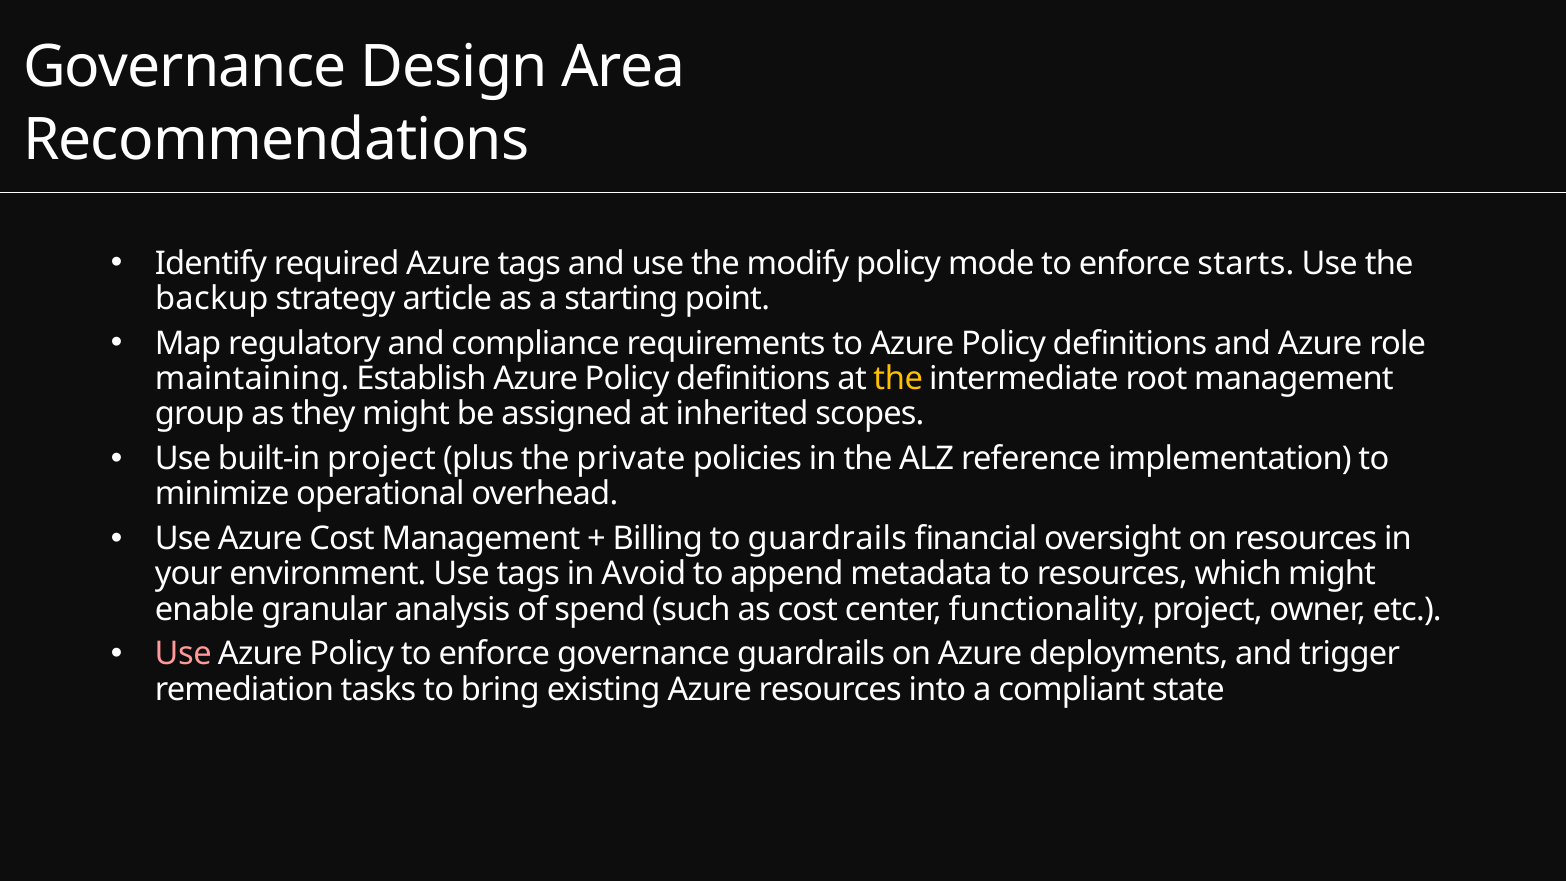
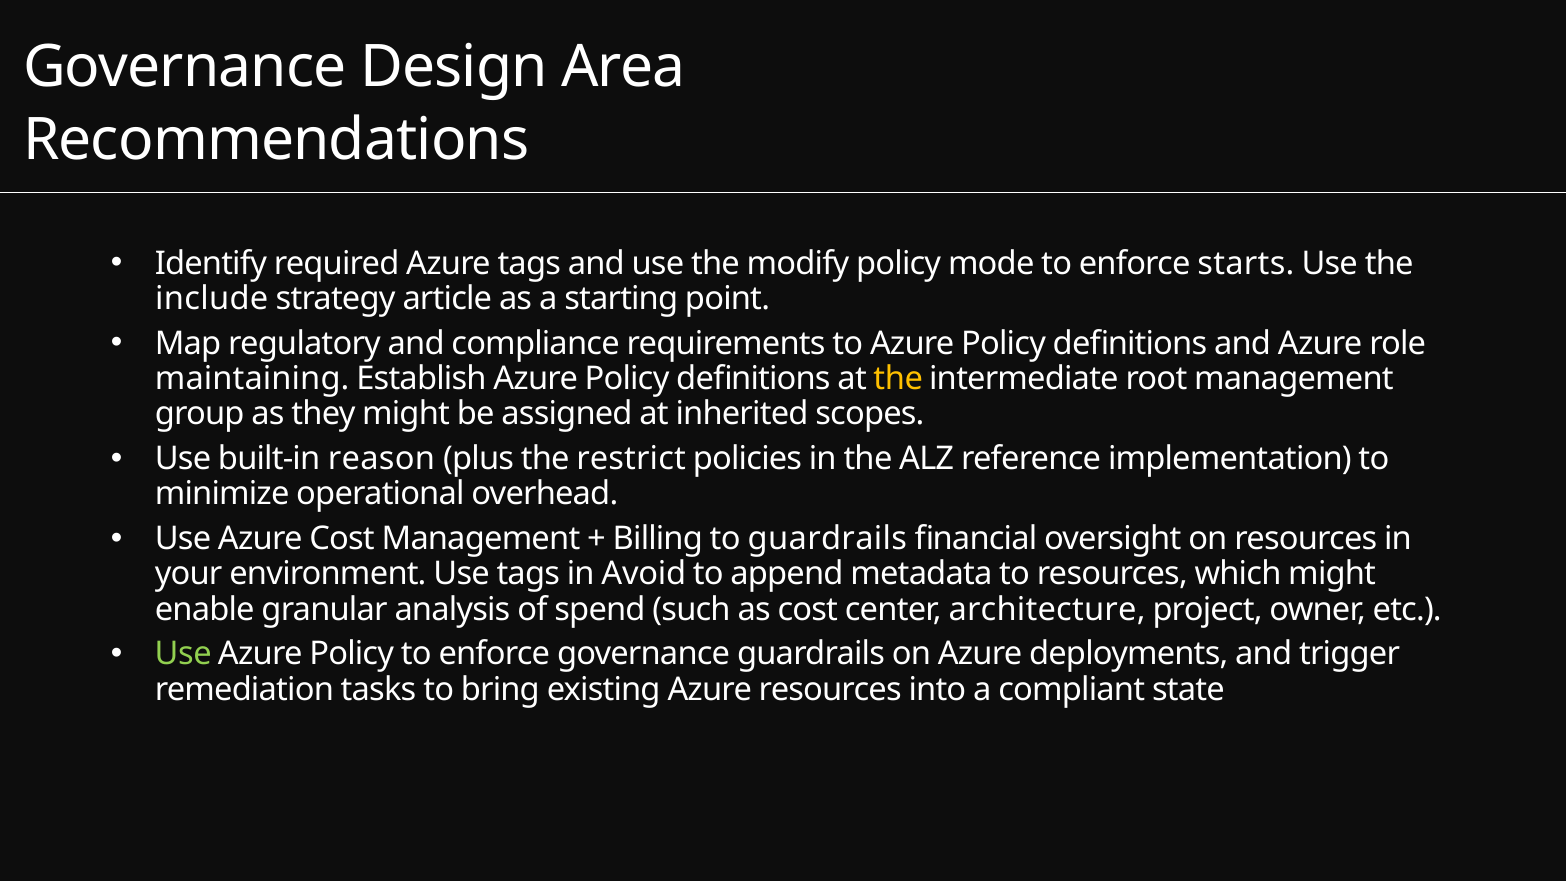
backup: backup -> include (212, 299)
built-in project: project -> reason (381, 459)
private: private -> restrict (631, 459)
functionality: functionality -> architecture (1047, 609)
Use colour: pink -> light green (183, 654)
